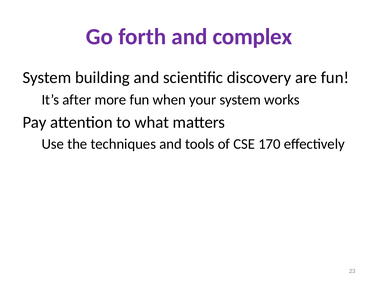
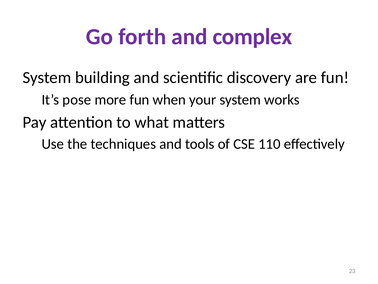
after: after -> pose (77, 100)
170: 170 -> 110 (269, 144)
